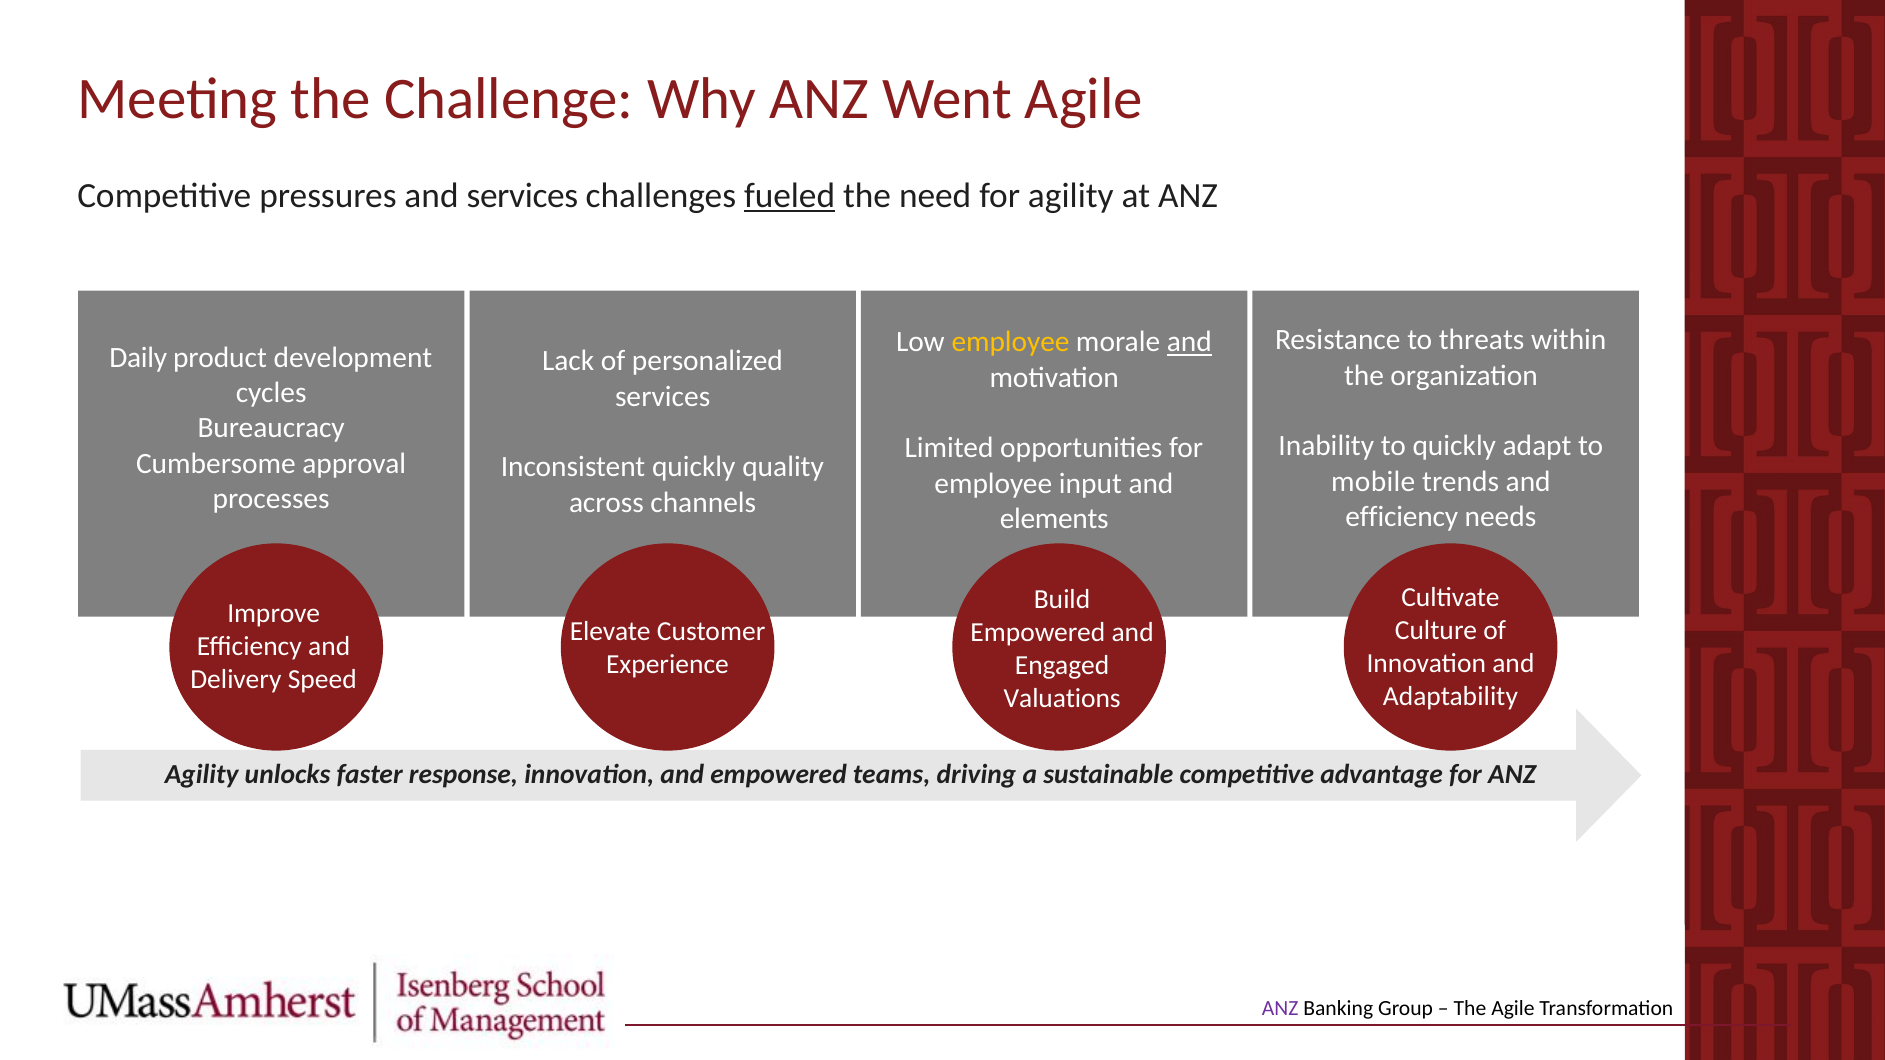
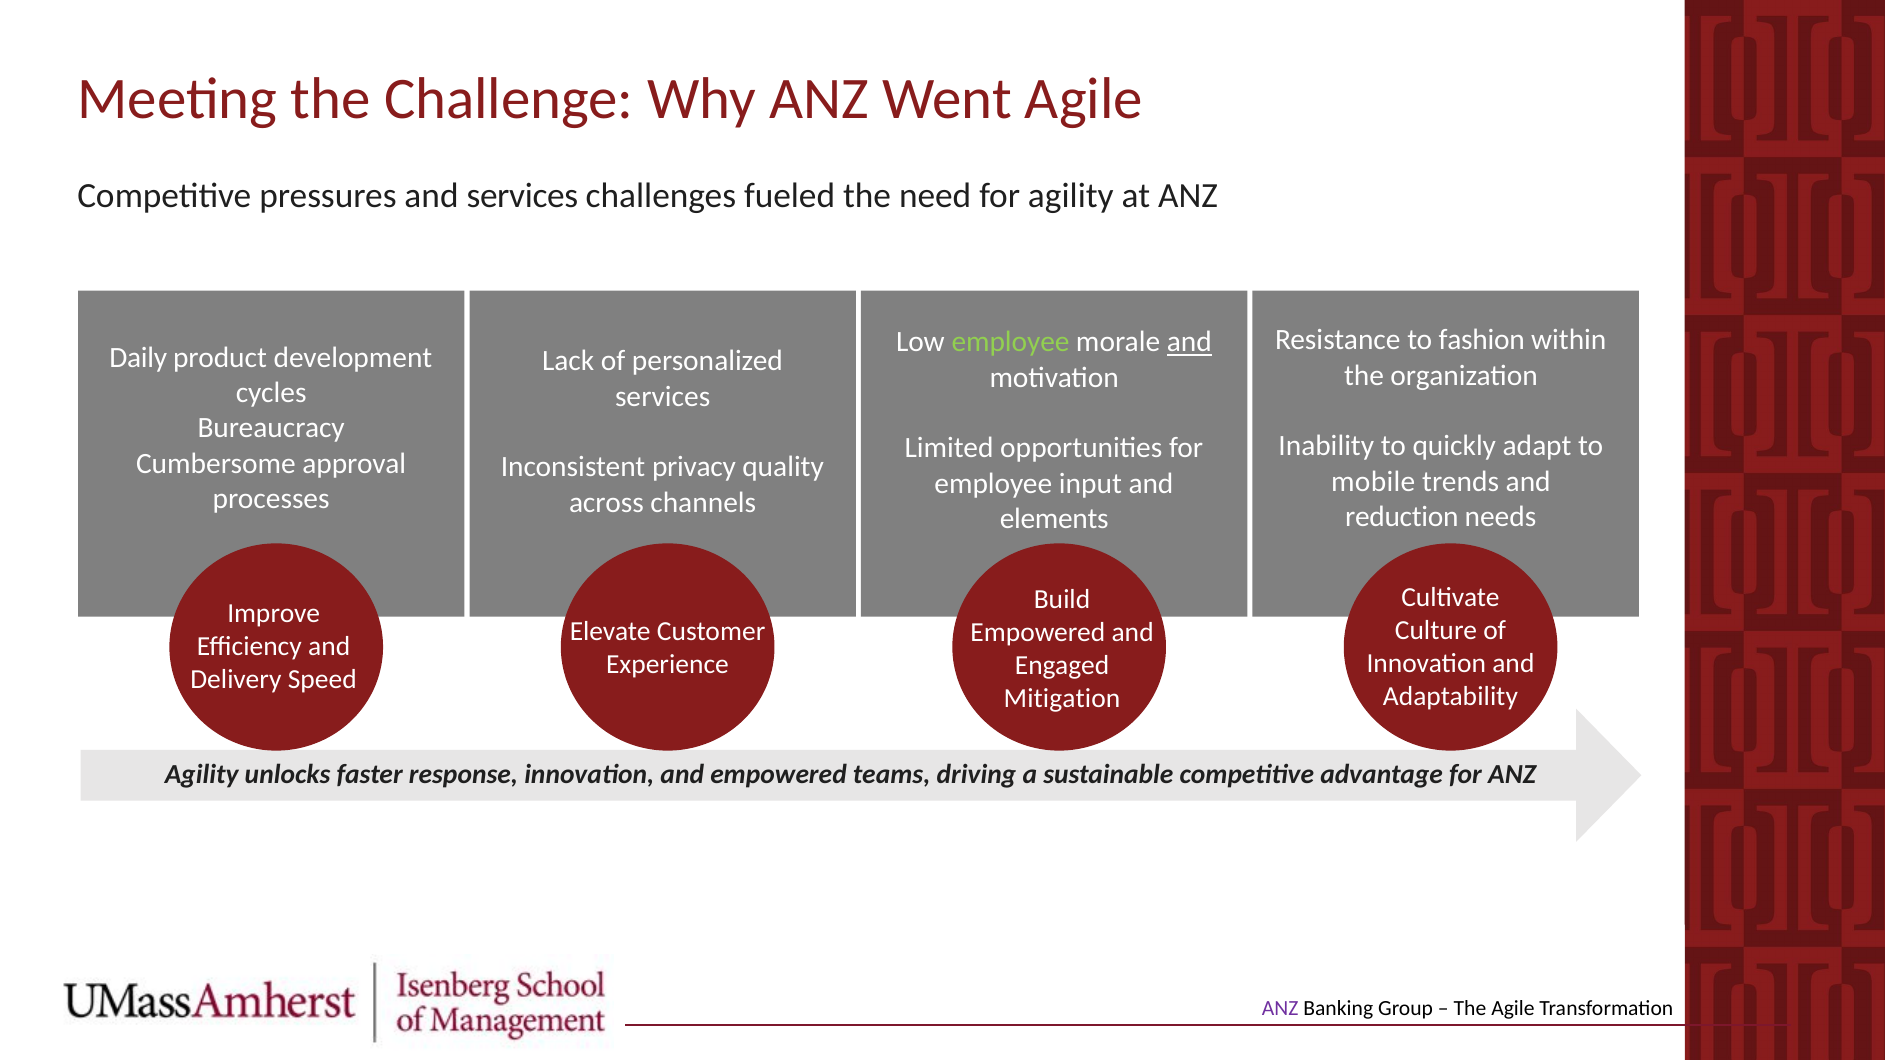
fueled underline: present -> none (790, 196)
threats: threats -> fashion (1482, 340)
employee colour: yellow -> light green (1010, 342)
Inconsistent quickly: quickly -> privacy (694, 467)
efficiency: efficiency -> reduction (1402, 517)
Valuations: Valuations -> Mitigation (1062, 699)
